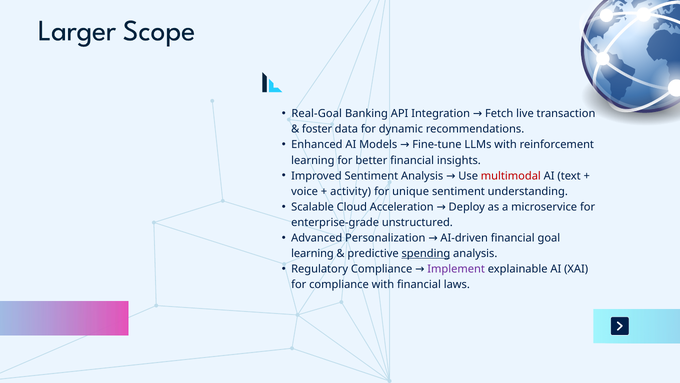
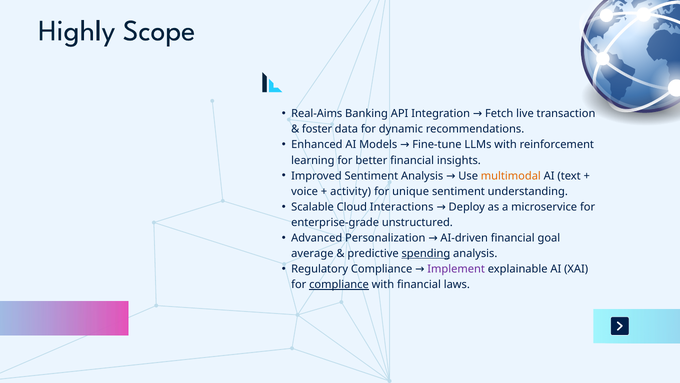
Larger: Larger -> Highly (77, 31)
Real-Goal: Real-Goal -> Real-Aims (317, 114)
multimodal colour: red -> orange (511, 176)
Acceleration: Acceleration -> Interactions (402, 207)
learning: learning -> average (312, 253)
compliance underline: none -> present (339, 284)
